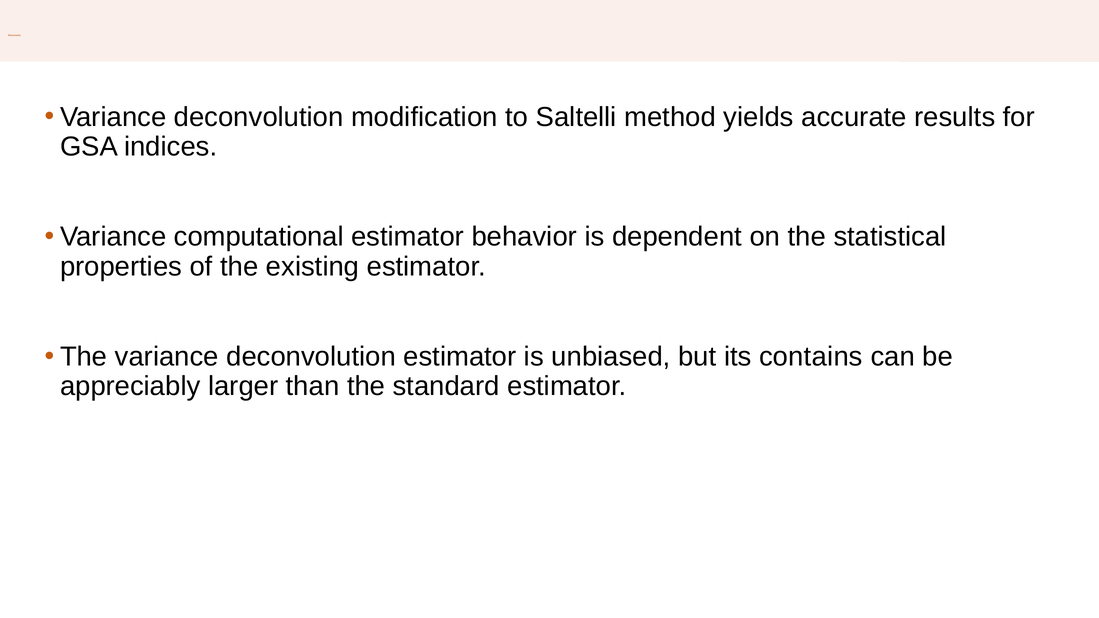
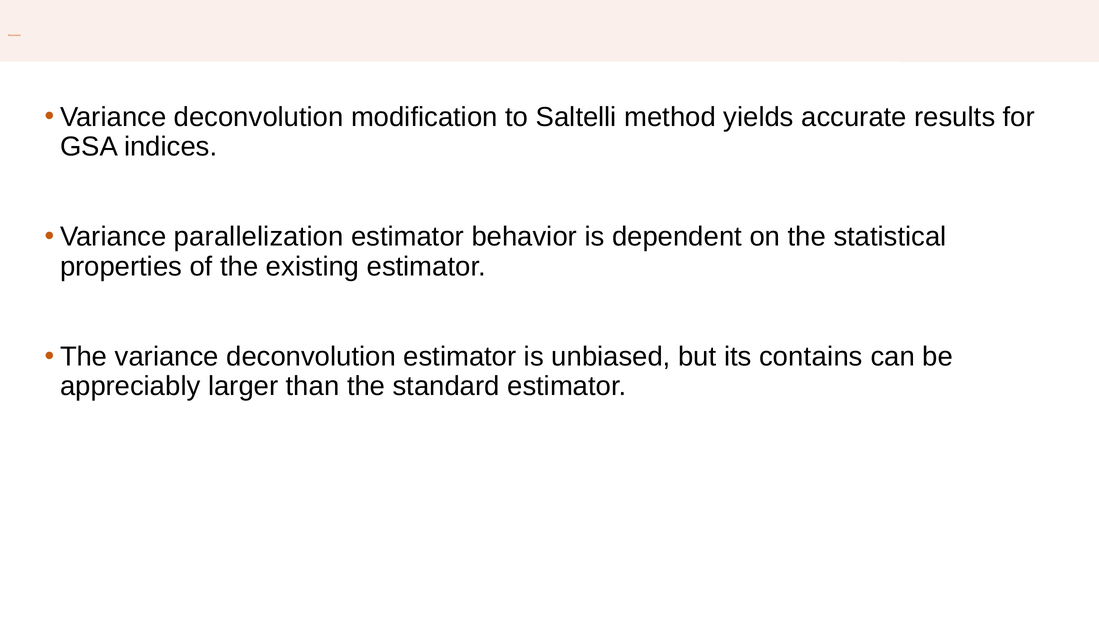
computational: computational -> parallelization (259, 237)
